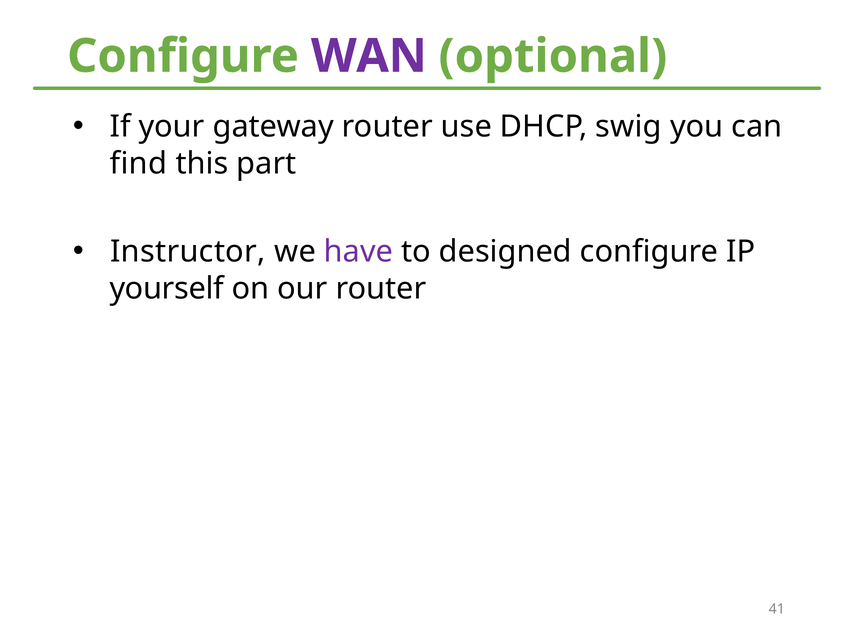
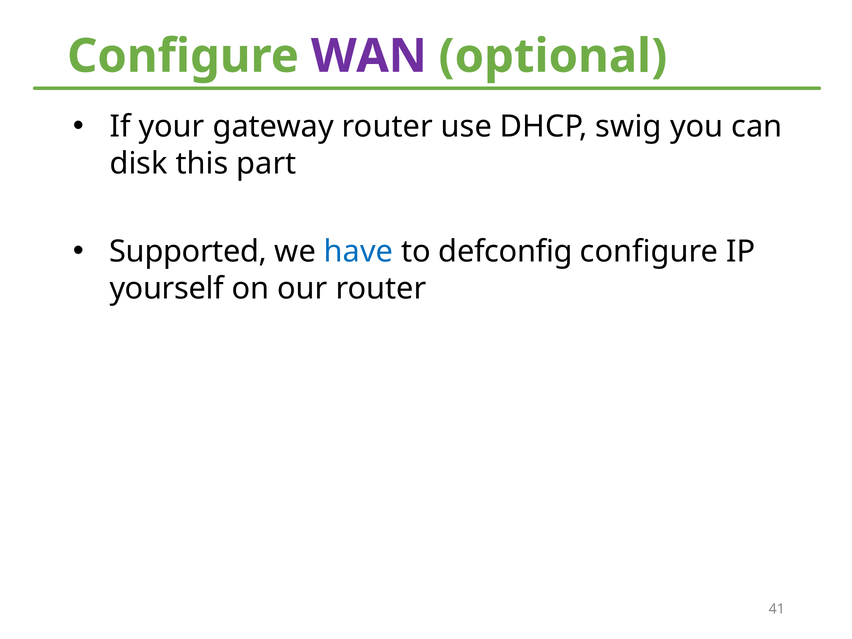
find: find -> disk (139, 164)
Instructor: Instructor -> Supported (188, 252)
have colour: purple -> blue (359, 252)
designed: designed -> defconfig (506, 252)
